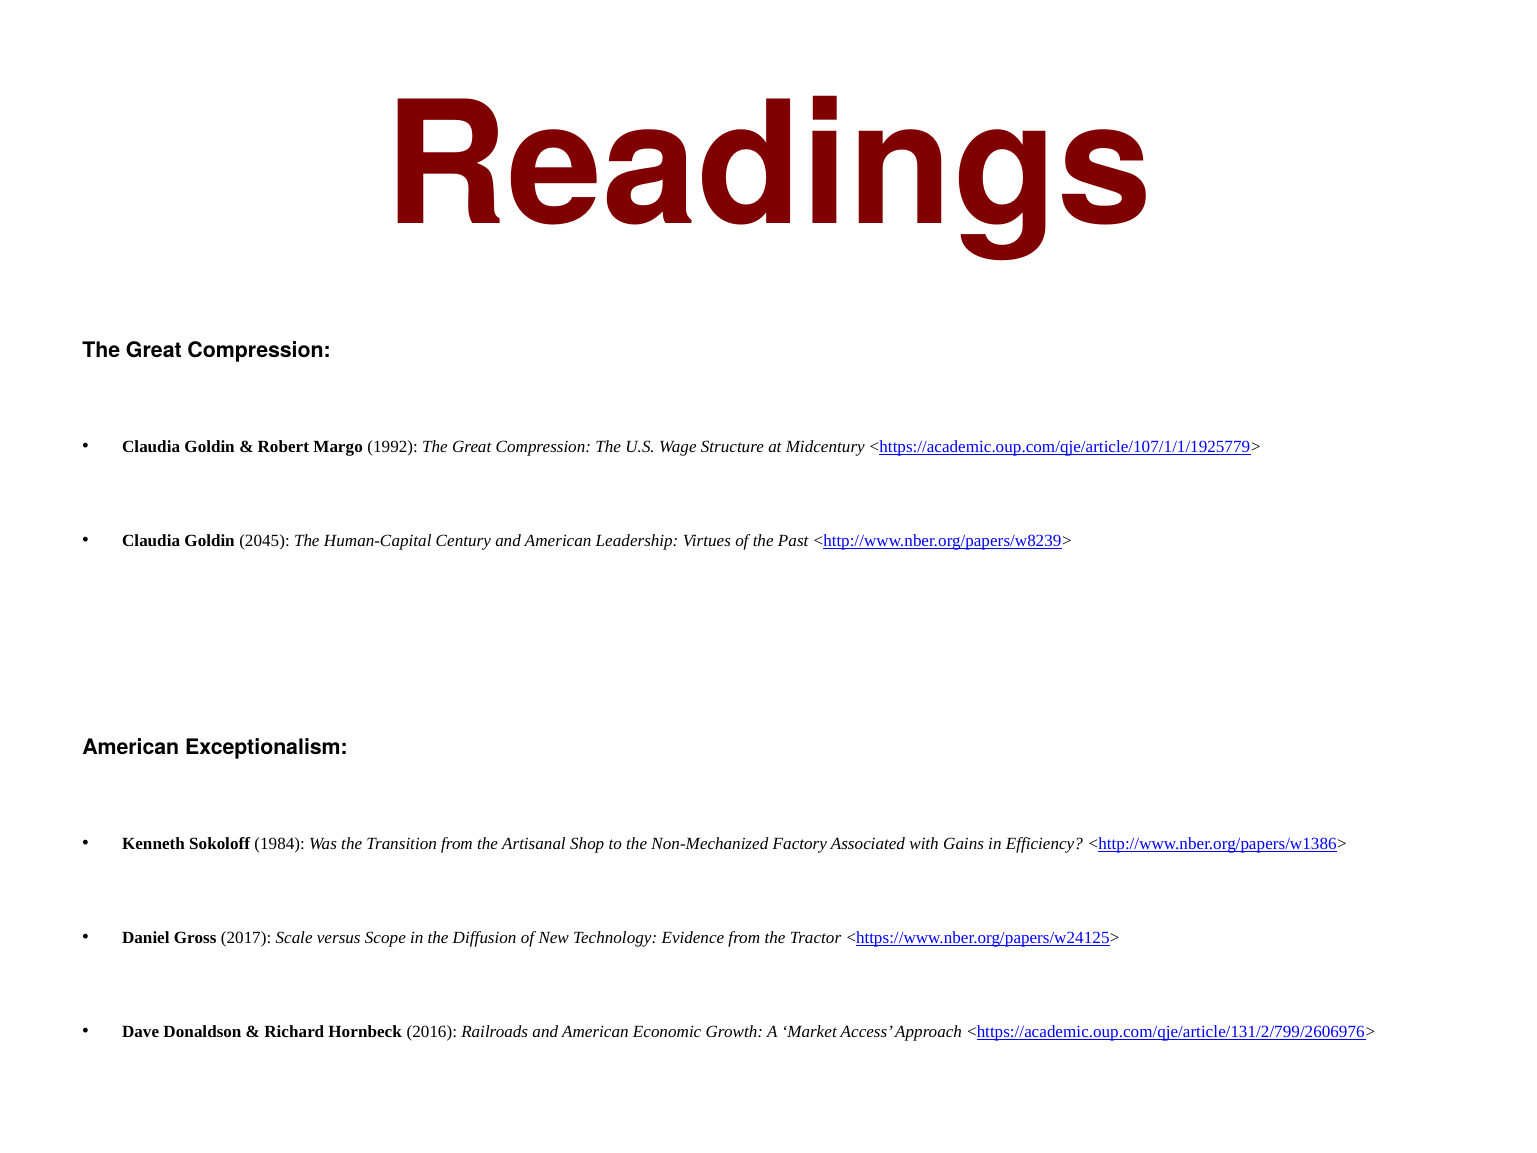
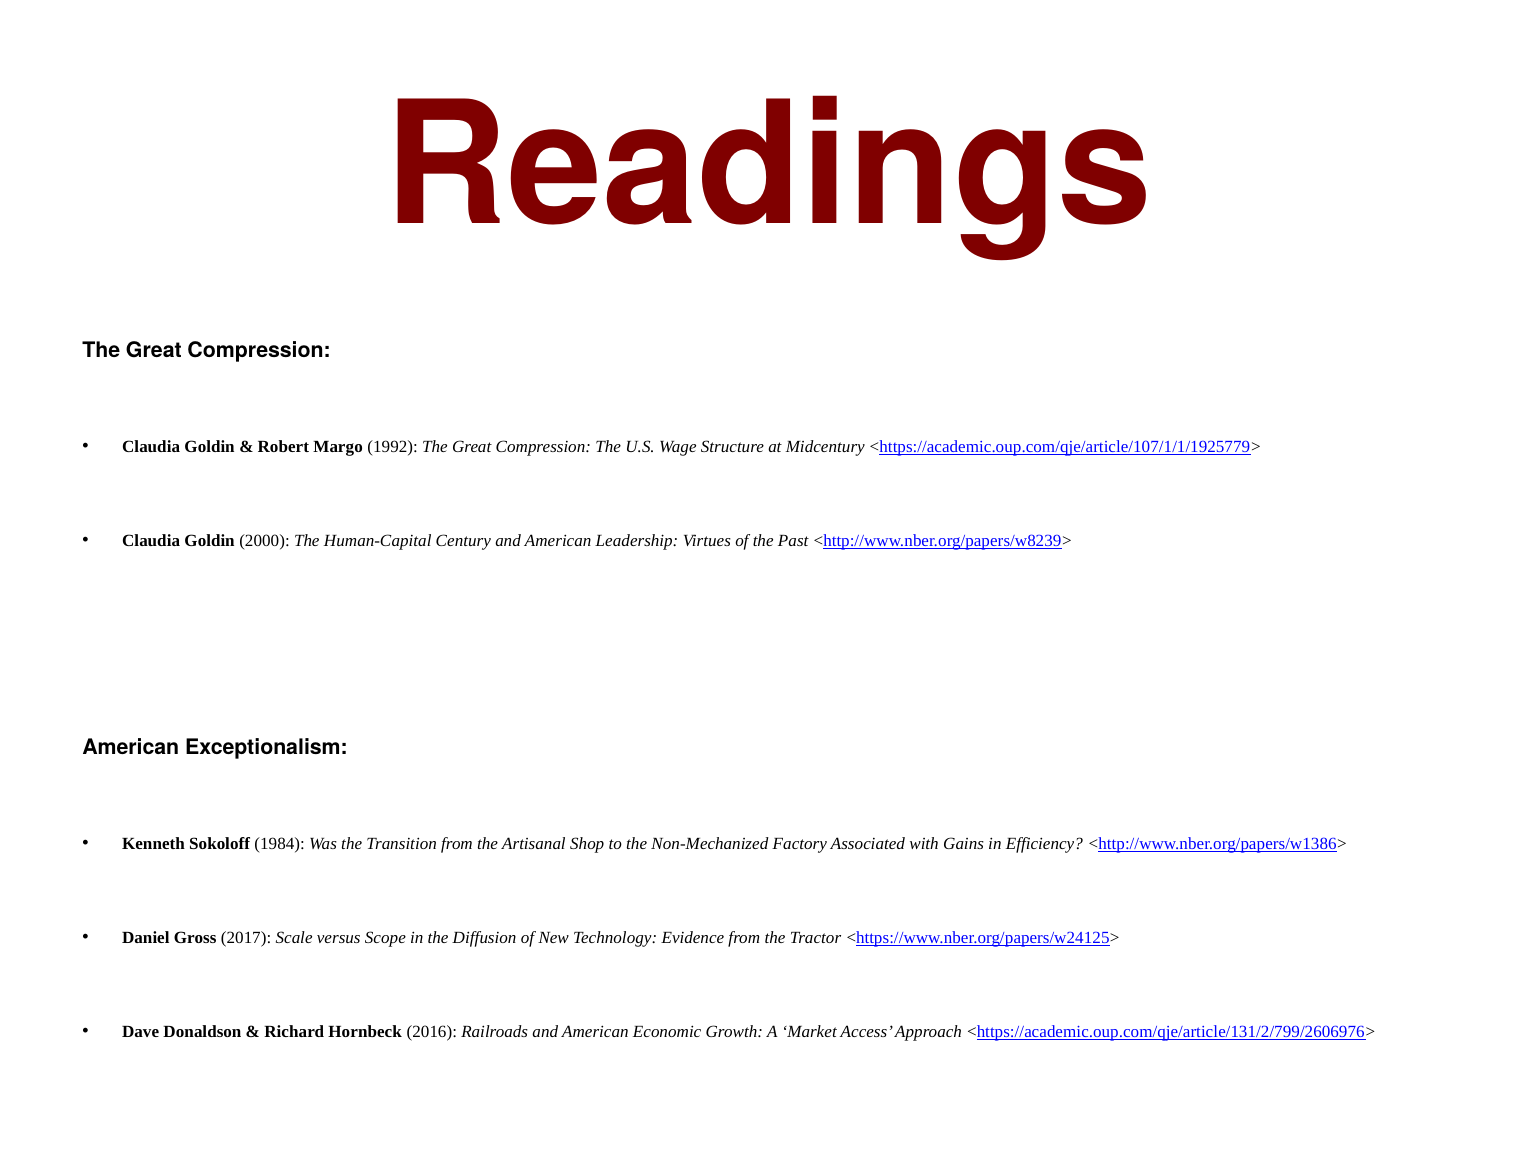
2045: 2045 -> 2000 (264, 541)
